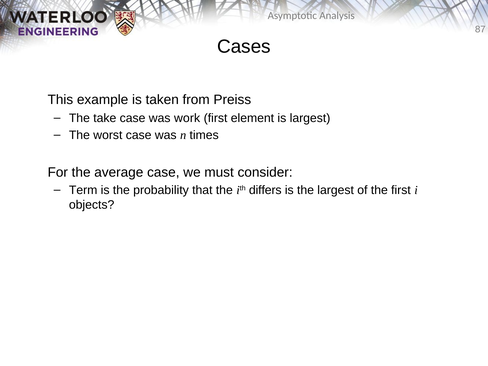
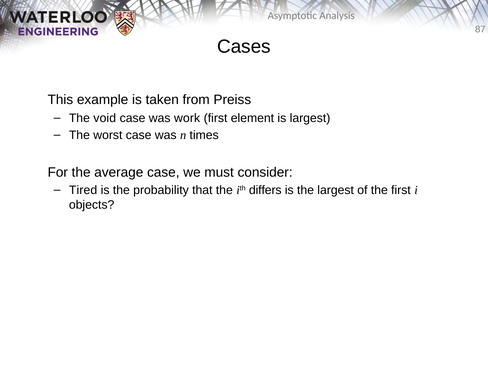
take: take -> void (105, 118)
Term: Term -> Tired (83, 190)
